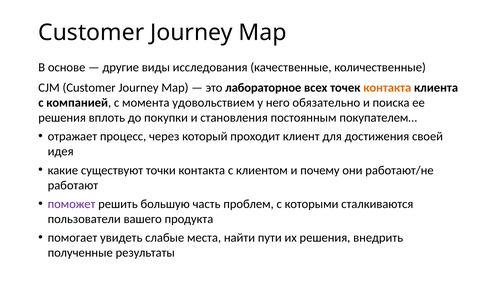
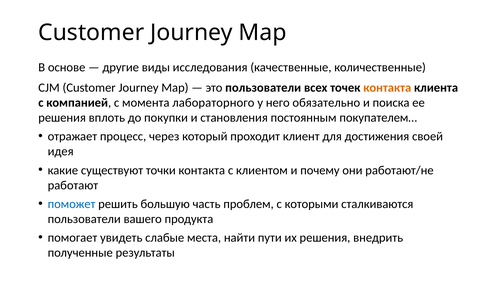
это лабораторное: лабораторное -> пользователи (263, 88)
удовольствием: удовольствием -> лабораторного (213, 103)
поможет colour: purple -> blue (72, 204)
